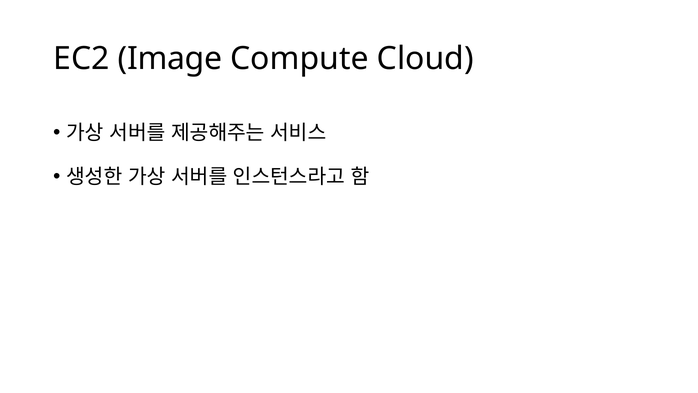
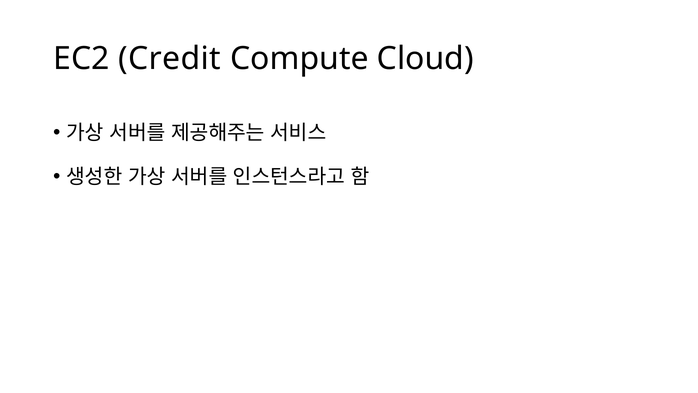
Image: Image -> Credit (170, 59)
